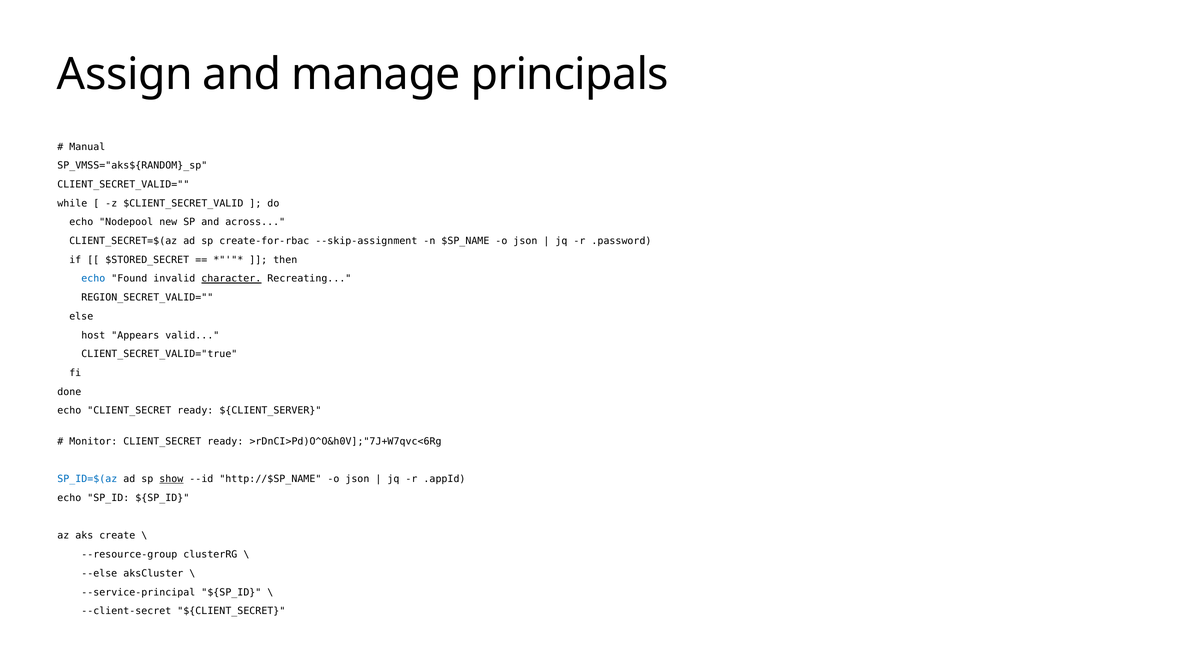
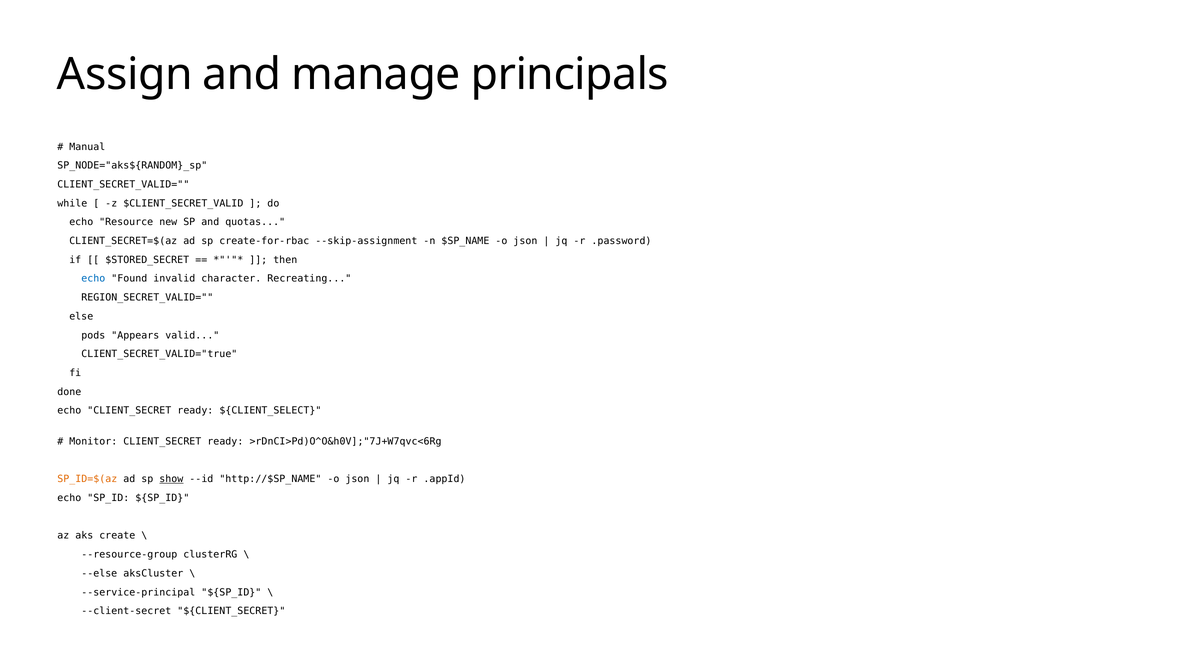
SP_VMSS="aks${RANDOM}_sp: SP_VMSS="aks${RANDOM}_sp -> SP_NODE="aks${RANDOM}_sp (132, 166)
Nodepool: Nodepool -> Resource (126, 222)
across: across -> quotas (255, 222)
character underline: present -> none (231, 279)
host: host -> pods (93, 336)
${CLIENT_SERVER: ${CLIENT_SERVER -> ${CLIENT_SELECT (270, 411)
SP_ID=$(az colour: blue -> orange (87, 479)
